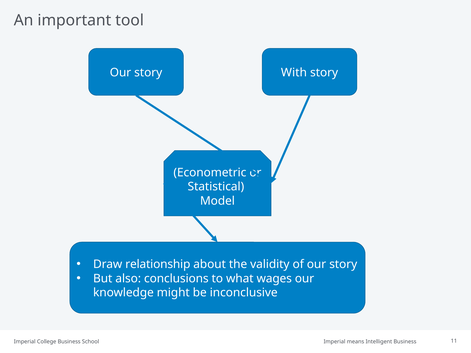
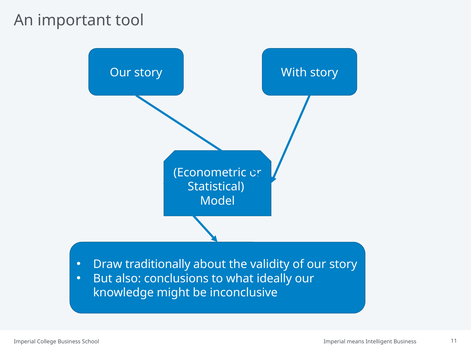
relationship: relationship -> traditionally (158, 264)
wages: wages -> ideally (274, 279)
